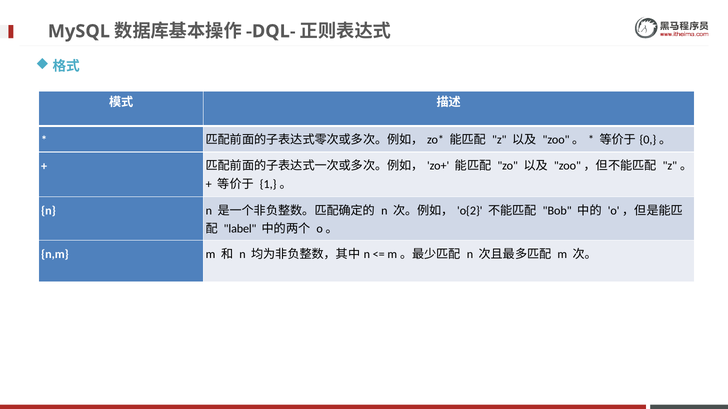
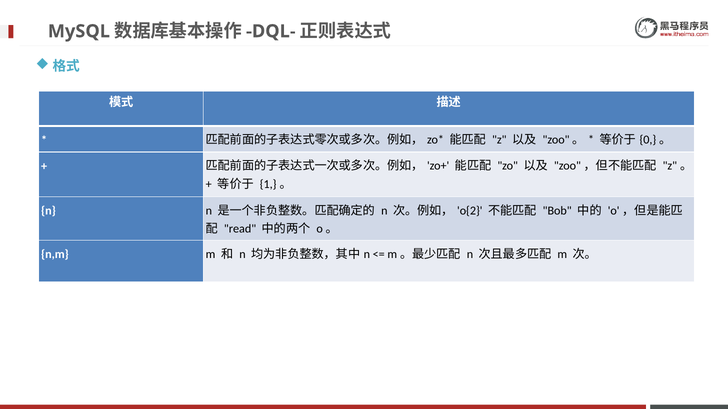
label: label -> read (240, 229)
